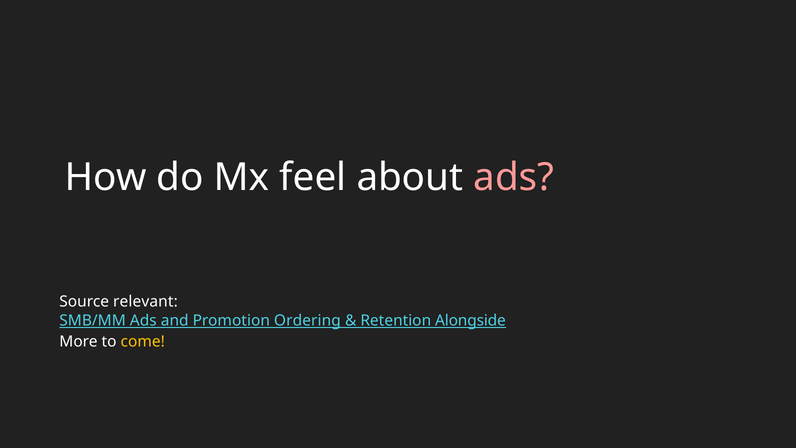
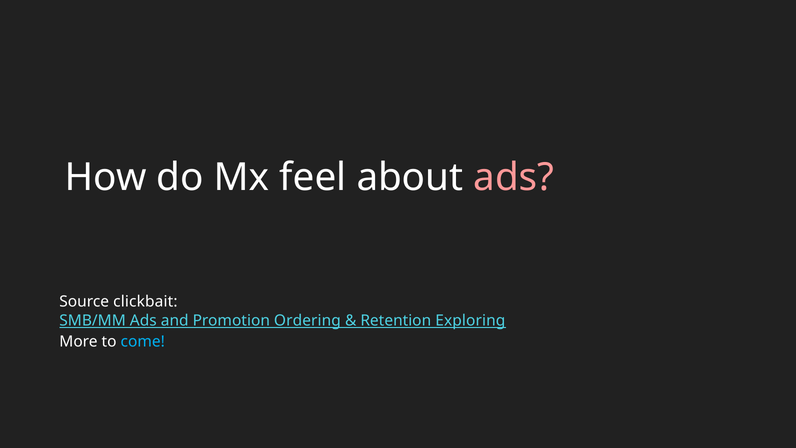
relevant: relevant -> clickbait (145, 302)
Alongside: Alongside -> Exploring (470, 320)
come colour: yellow -> light blue (143, 341)
